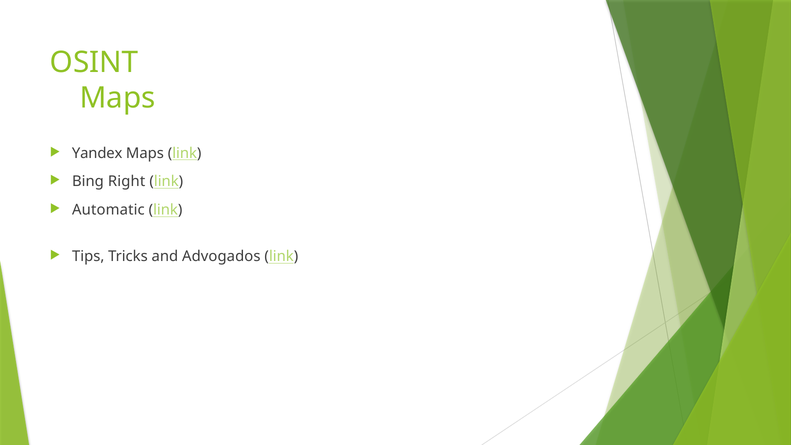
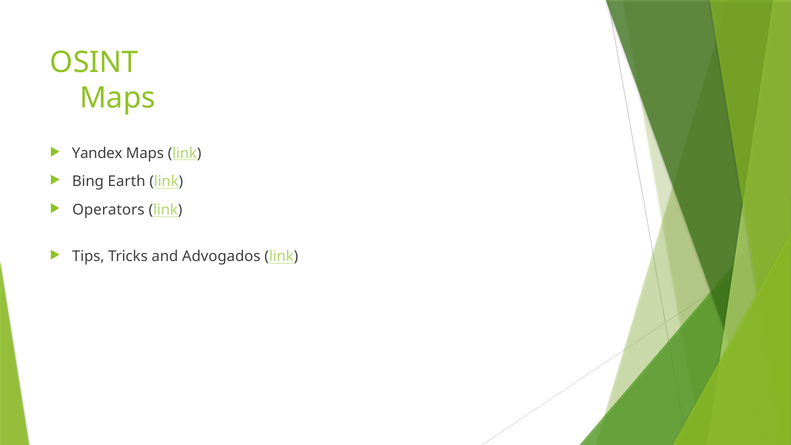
Right: Right -> Earth (127, 182)
Automatic: Automatic -> Operators (108, 210)
